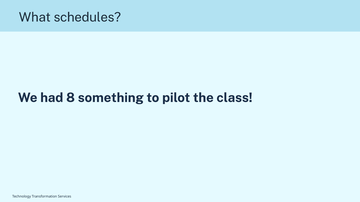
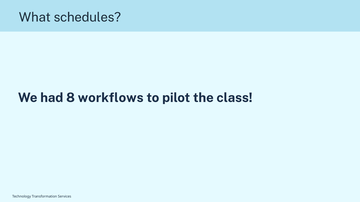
something: something -> workflows (111, 98)
